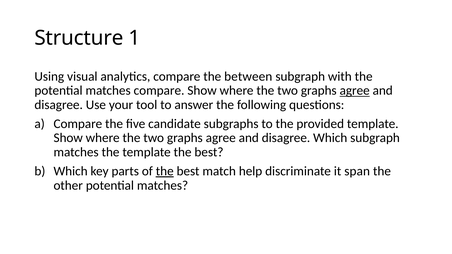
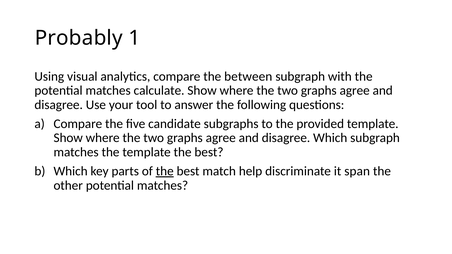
Structure: Structure -> Probably (79, 38)
matches compare: compare -> calculate (159, 91)
agree underline: present -> none (355, 91)
